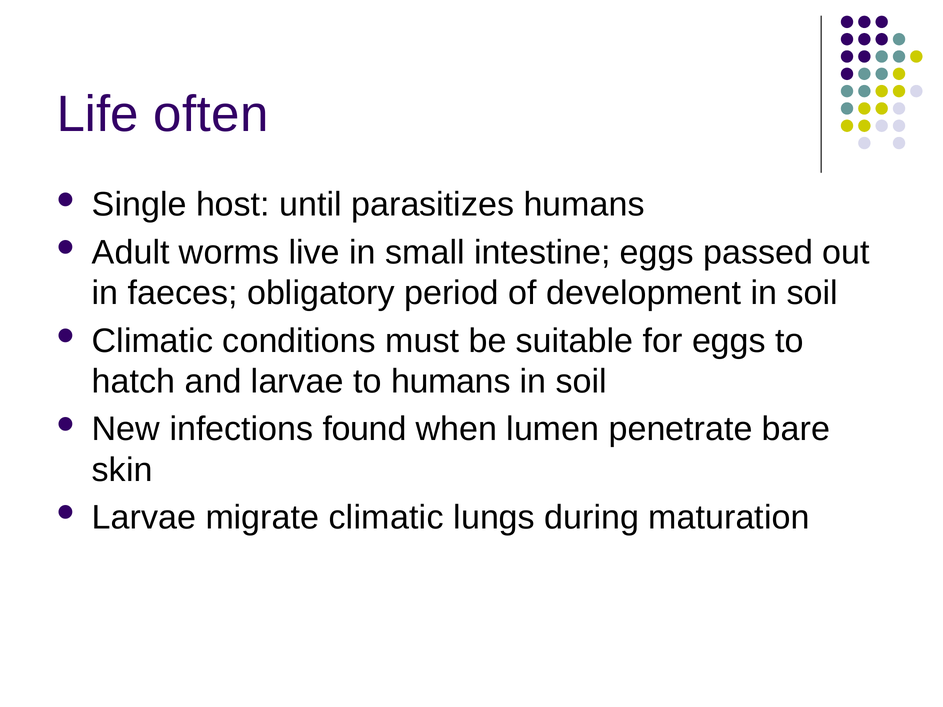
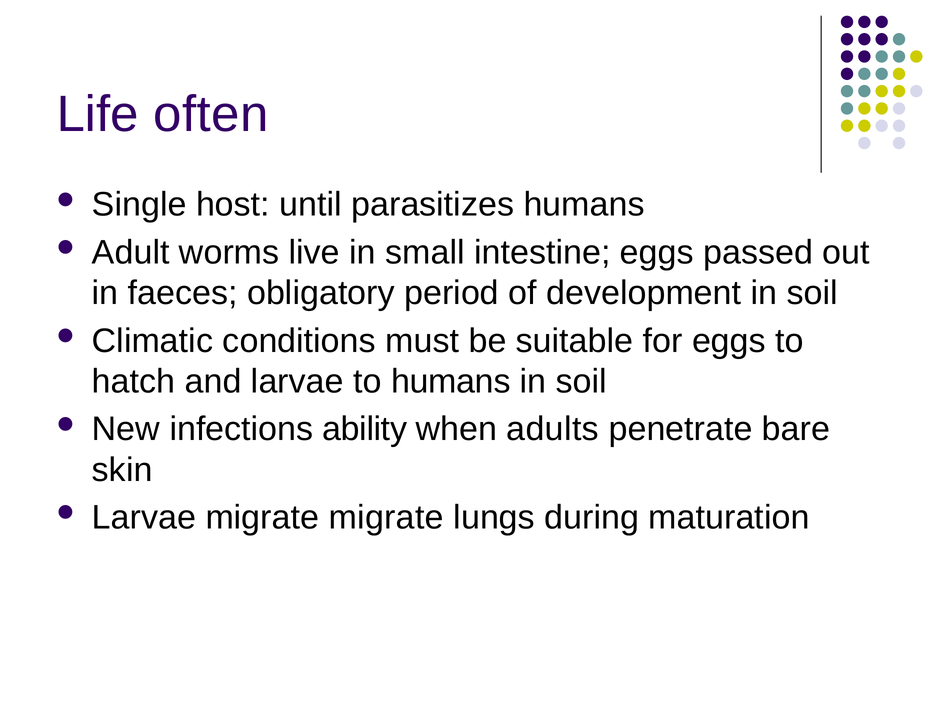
found: found -> ability (365, 429)
lumen: lumen -> adults (553, 429)
migrate climatic: climatic -> migrate (386, 518)
